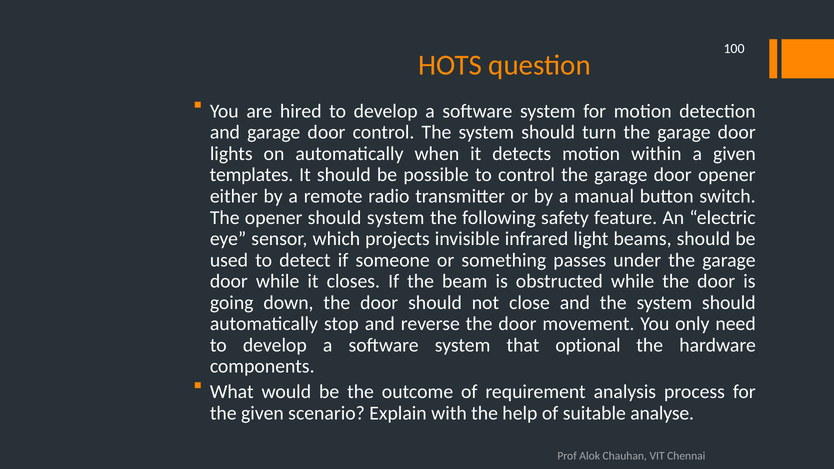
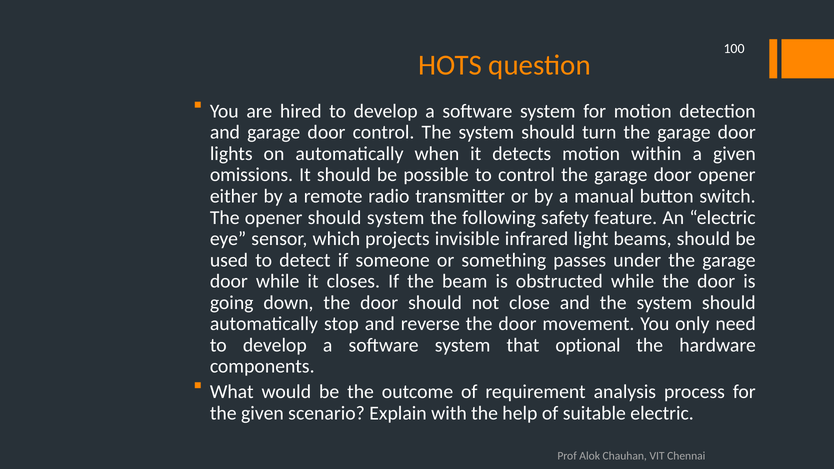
templates: templates -> omissions (251, 175)
suitable analyse: analyse -> electric (662, 413)
